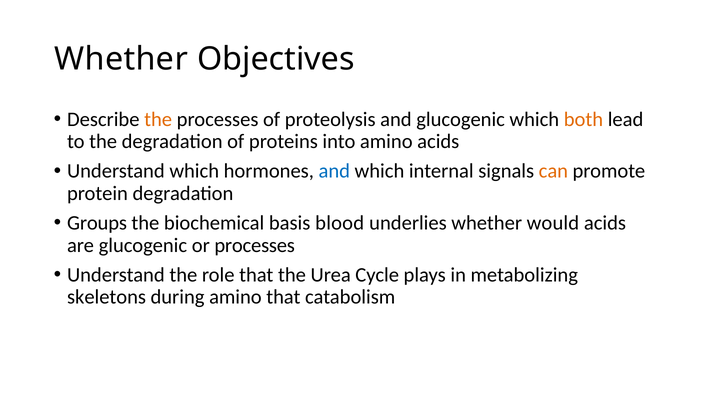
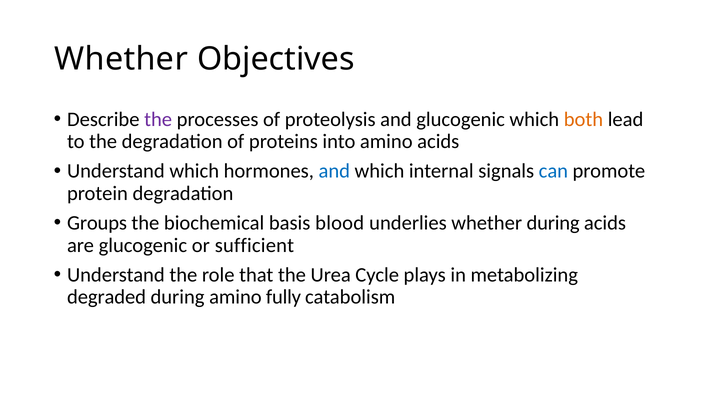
the colour: orange -> purple (158, 119)
can colour: orange -> blue (553, 171)
whether would: would -> during (553, 223)
or processes: processes -> sufficient (254, 245)
skeletons: skeletons -> degraded (107, 297)
amino that: that -> fully (283, 297)
